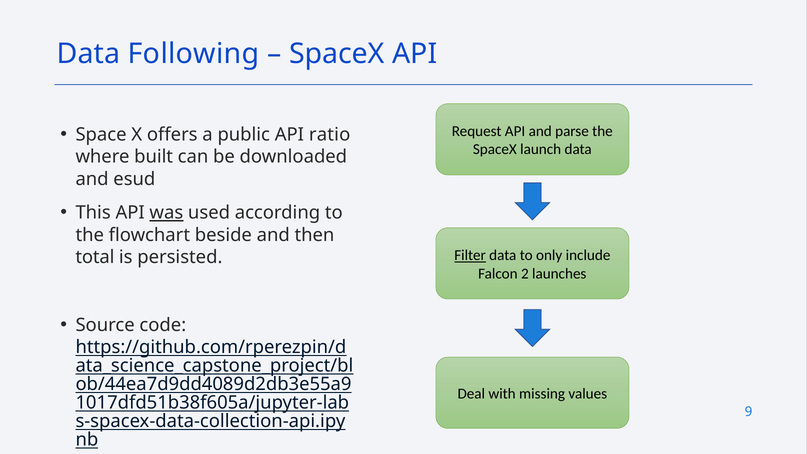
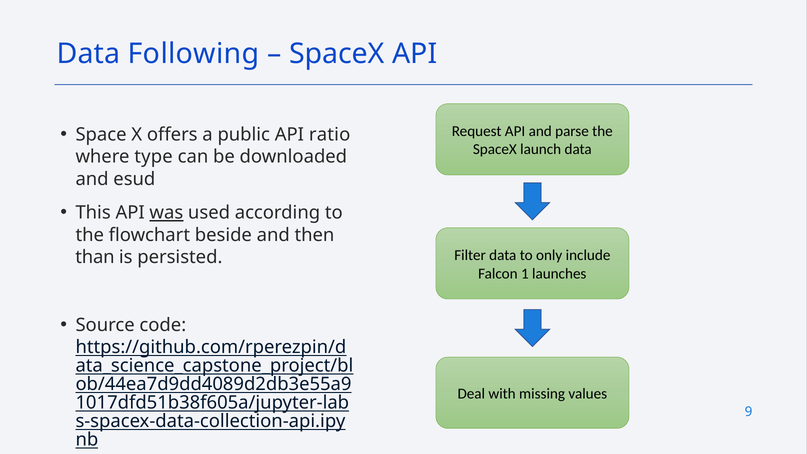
built: built -> type (154, 157)
Filter underline: present -> none (470, 255)
total: total -> than (95, 257)
2: 2 -> 1 (525, 273)
